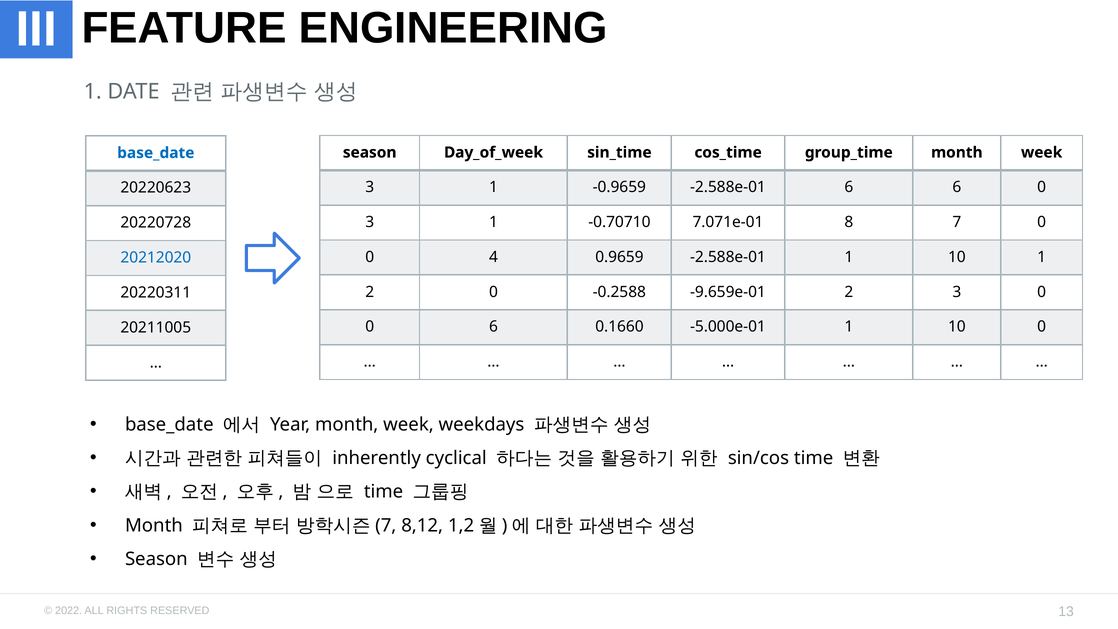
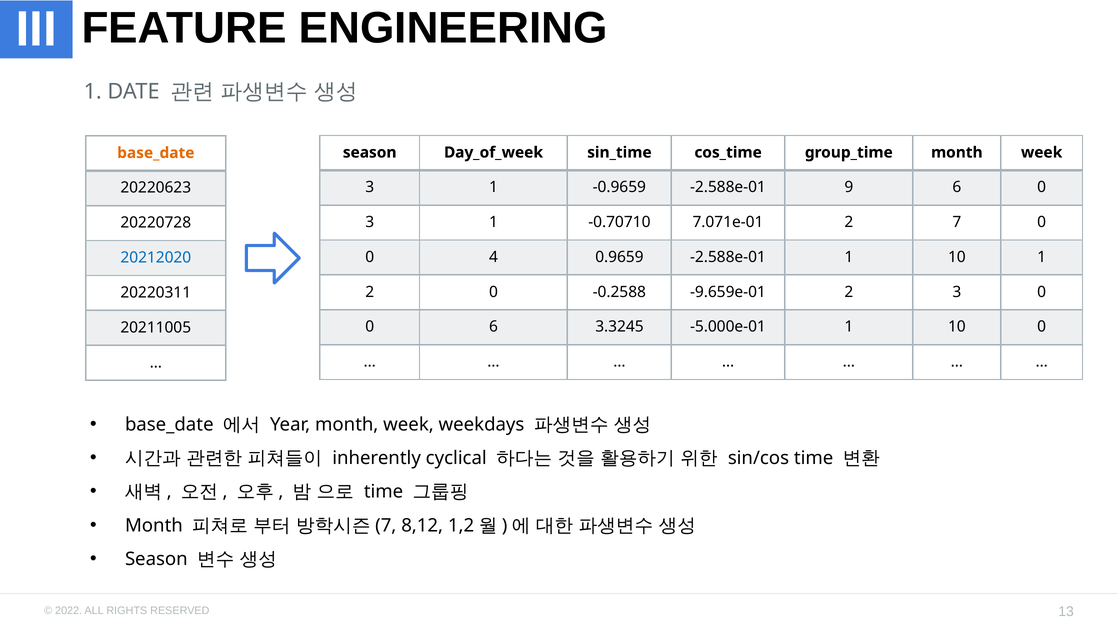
base_date colour: blue -> orange (156, 153)
-2.588e-01 6: 6 -> 9 (849, 187)
7.071e-01 8: 8 -> 2 (849, 222)
0.1660: 0.1660 -> 3.3245 (619, 327)
